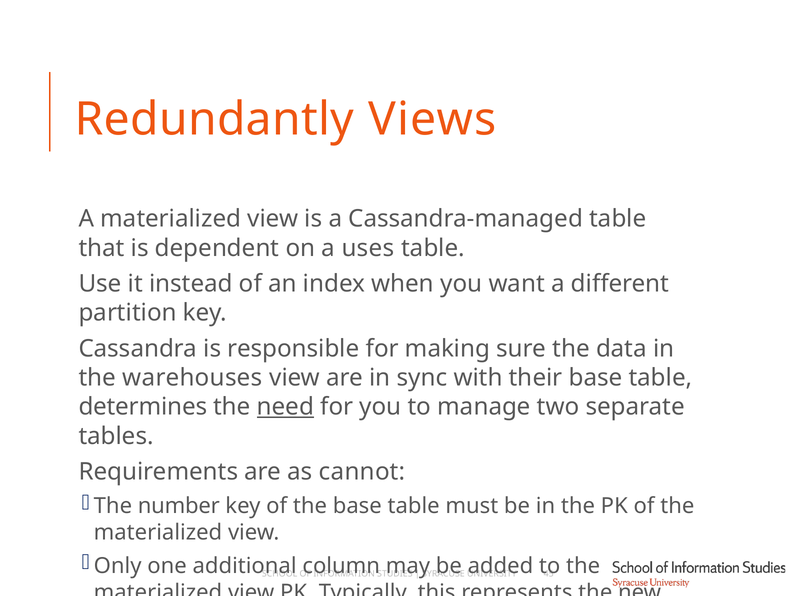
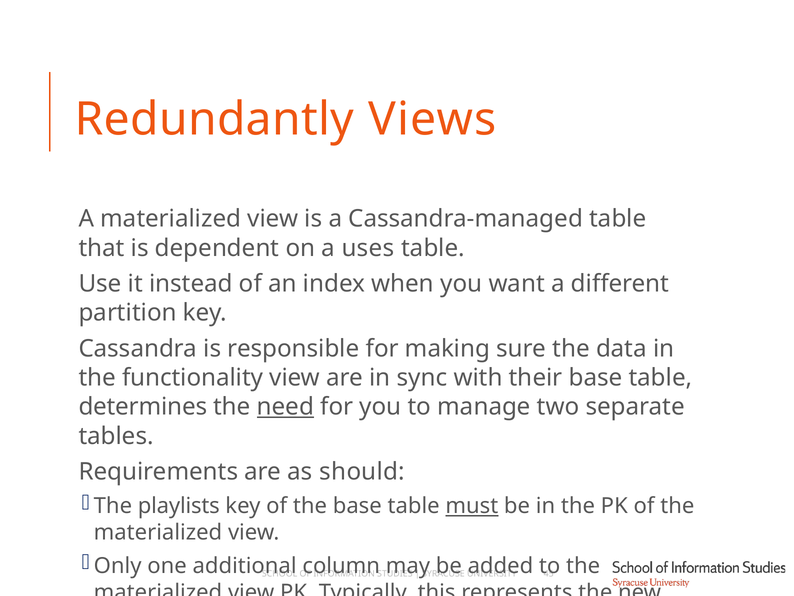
warehouses: warehouses -> functionality (193, 377)
cannot: cannot -> should (362, 471)
number: number -> playlists (179, 506)
must underline: none -> present (472, 506)
